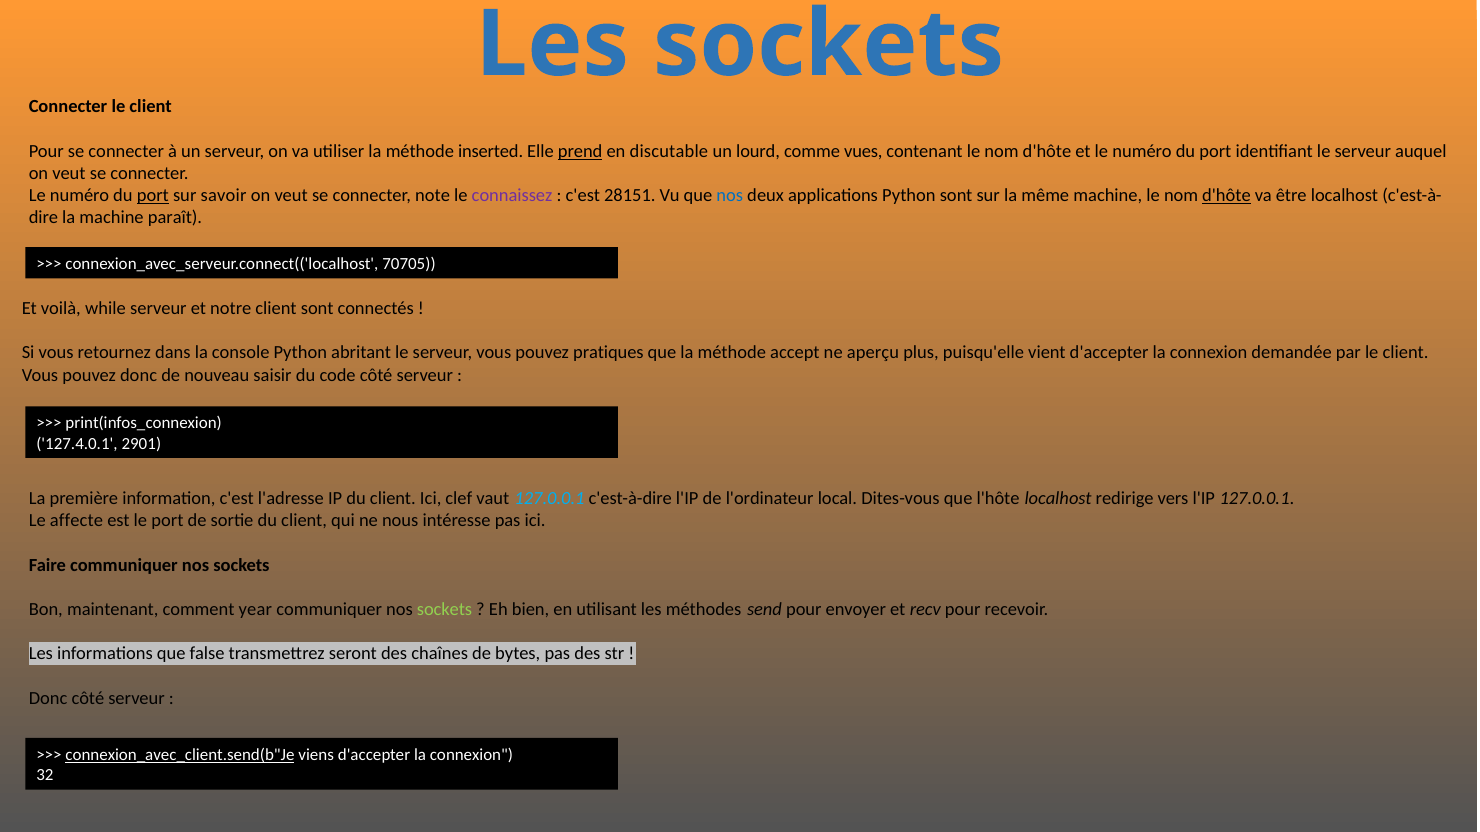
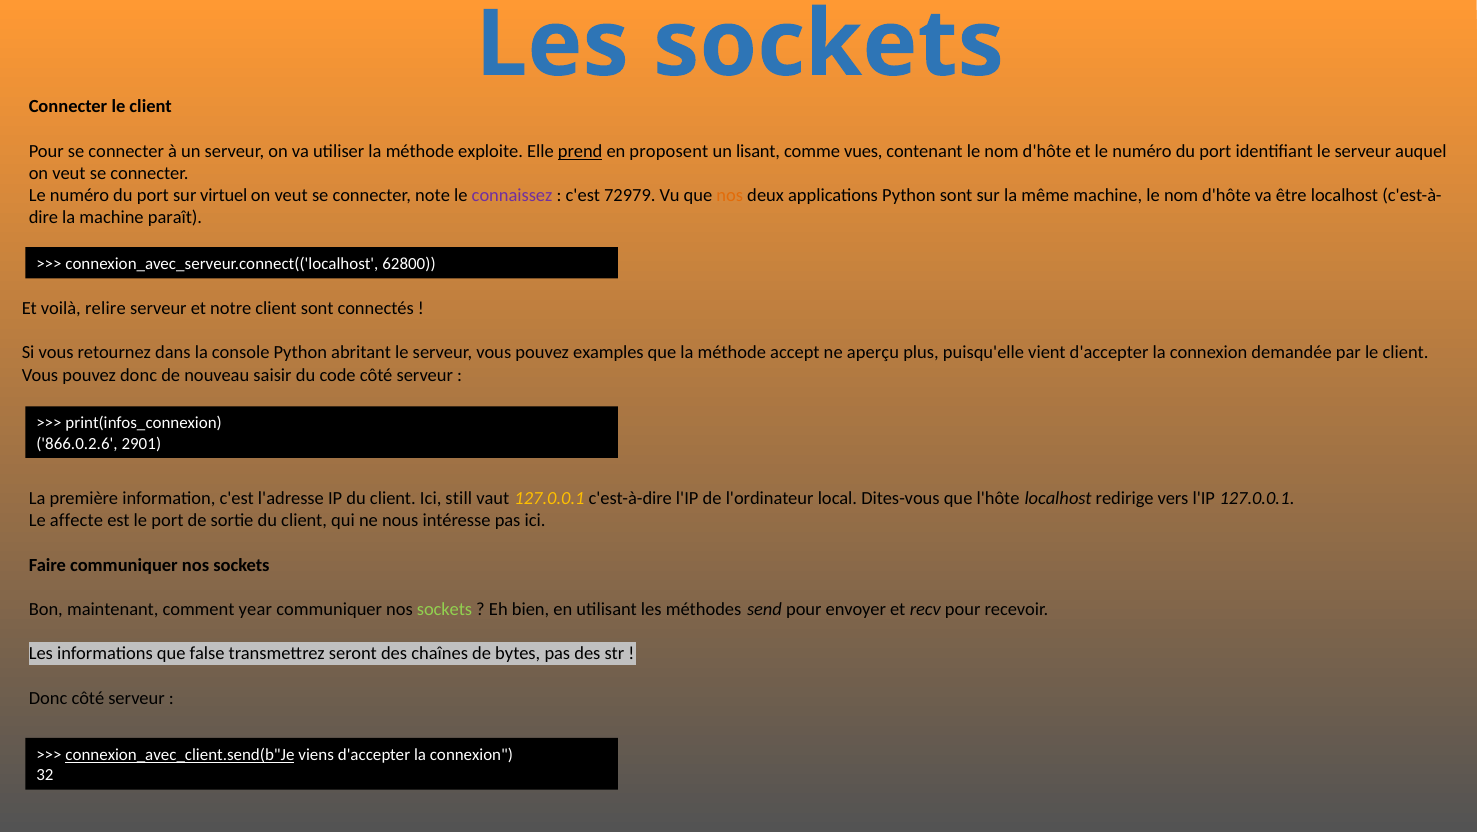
inserted: inserted -> exploite (491, 151)
discutable: discutable -> proposent (669, 151)
lourd: lourd -> lisant (758, 151)
port underline: present -> none (153, 196)
savoir: savoir -> virtuel (224, 196)
28151: 28151 -> 72979 (630, 196)
nos colour: blue -> orange (730, 196)
d'hôte underline: present -> none (1227, 196)
70705: 70705 -> 62800 (409, 264)
while: while -> relire (105, 309)
pratiques: pratiques -> examples (608, 353)
127.4.0.1: 127.4.0.1 -> 866.0.2.6 (77, 444)
clef: clef -> still (459, 499)
127.0.0.1 colour: light blue -> yellow (550, 499)
